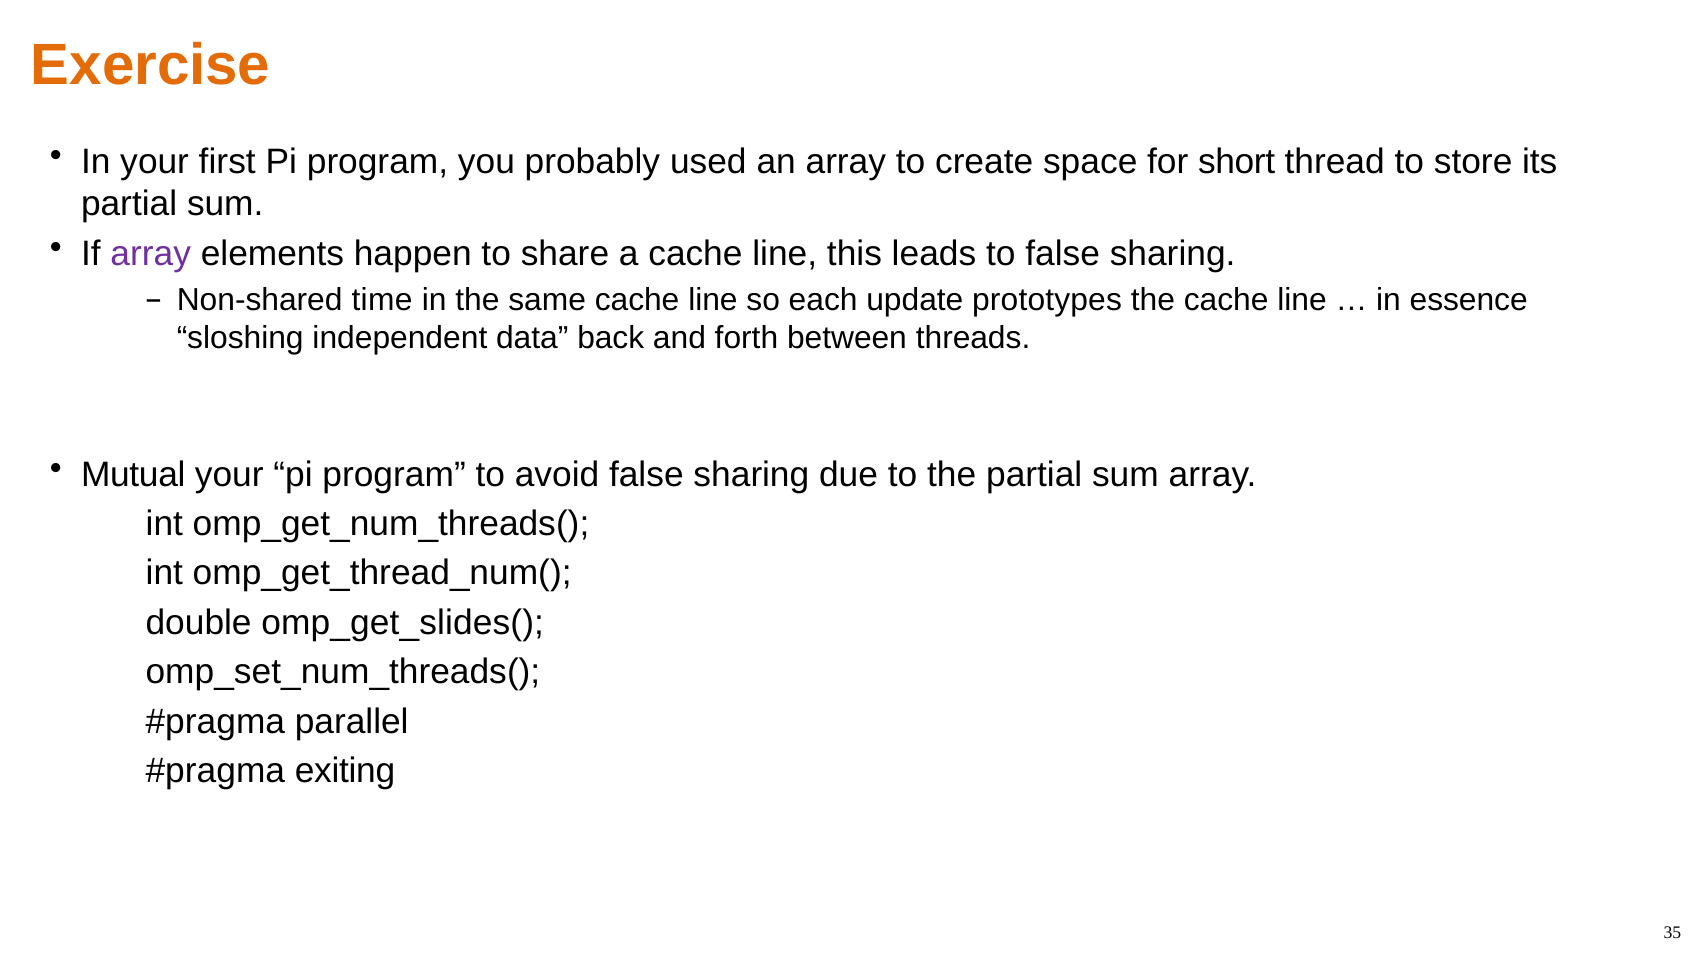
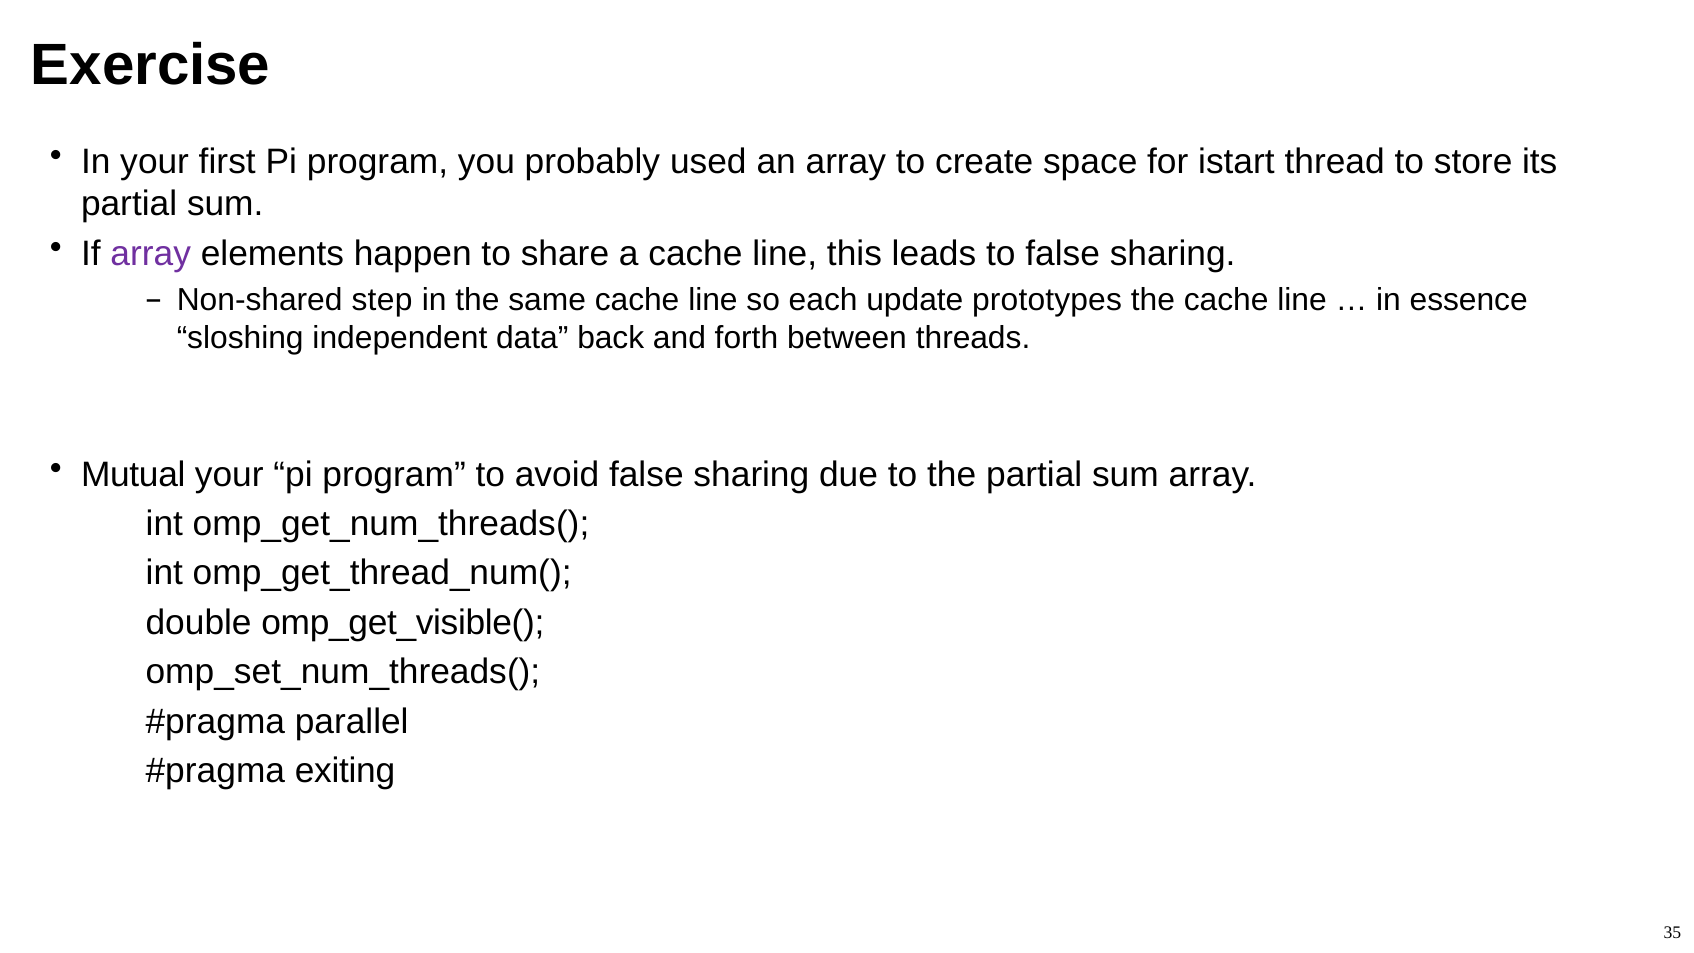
Exercise colour: orange -> black (151, 66)
short: short -> istart (1236, 162)
time: time -> step (382, 300)
omp_get_slides(: omp_get_slides( -> omp_get_visible( (403, 623)
